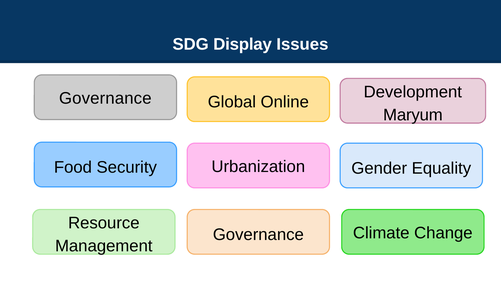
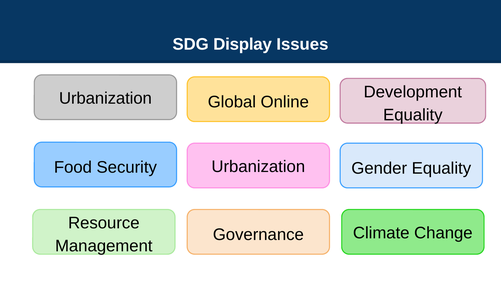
Governance: Governance -> Urbanization (105, 98)
Maryum: Maryum -> Equality (413, 115)
